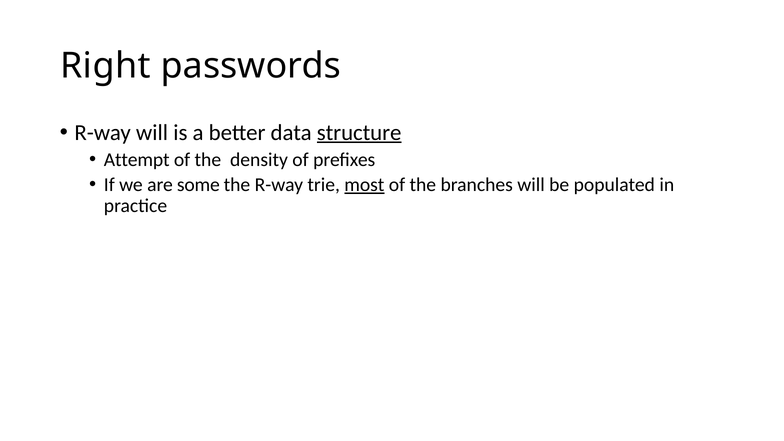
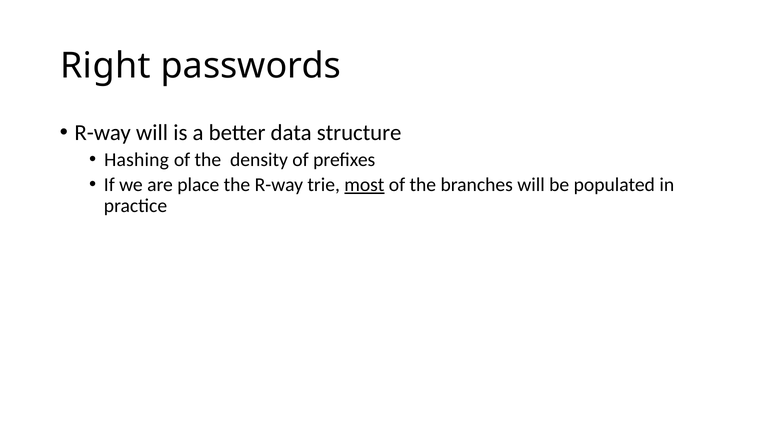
structure underline: present -> none (359, 133)
Attempt: Attempt -> Hashing (137, 160)
some: some -> place (198, 185)
